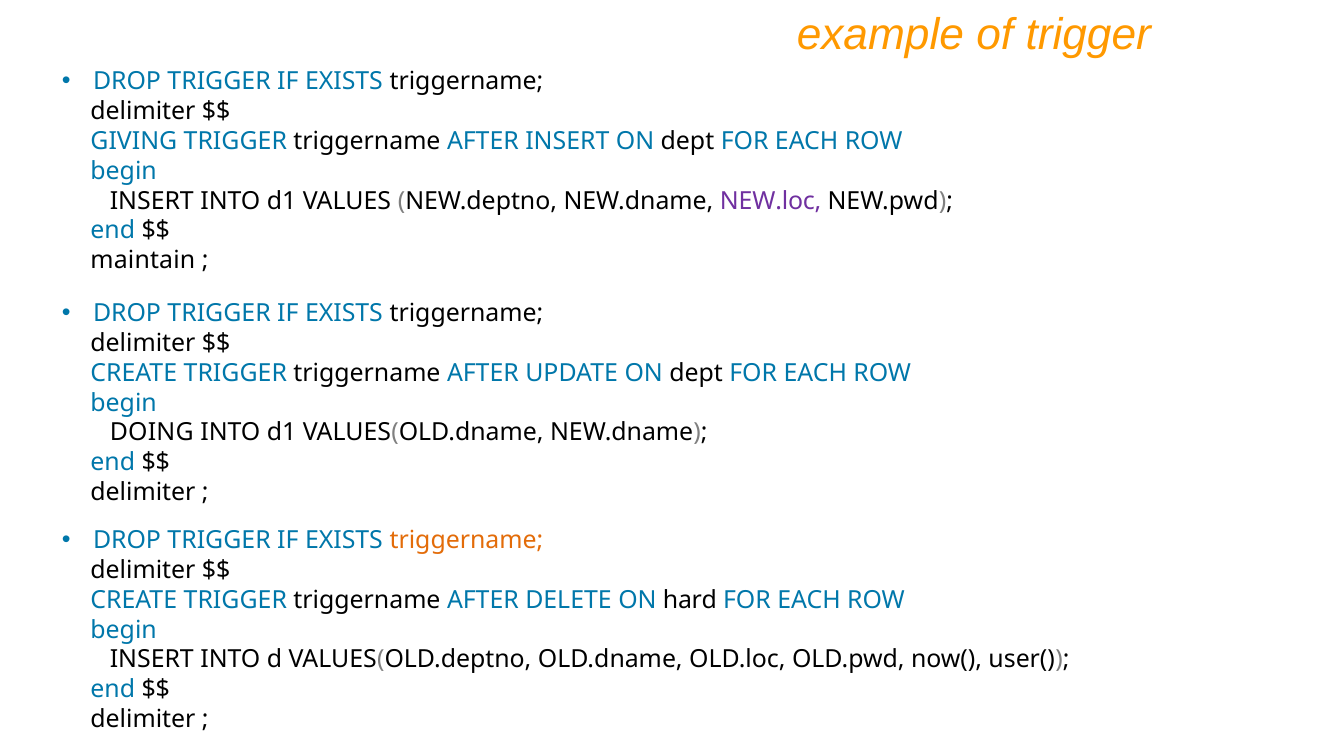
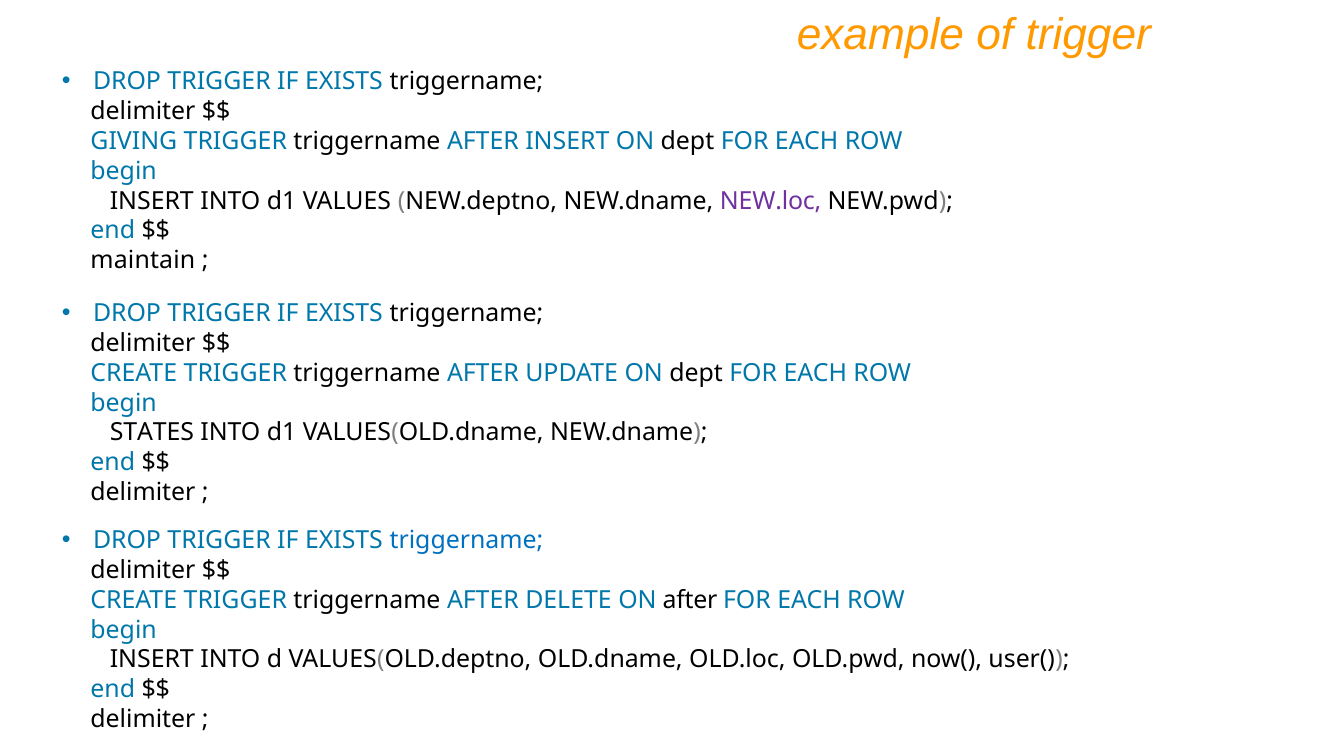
DOING: DOING -> STATES (152, 432)
triggername colour: orange -> blue (466, 540)
ON hard: hard -> after (690, 599)
